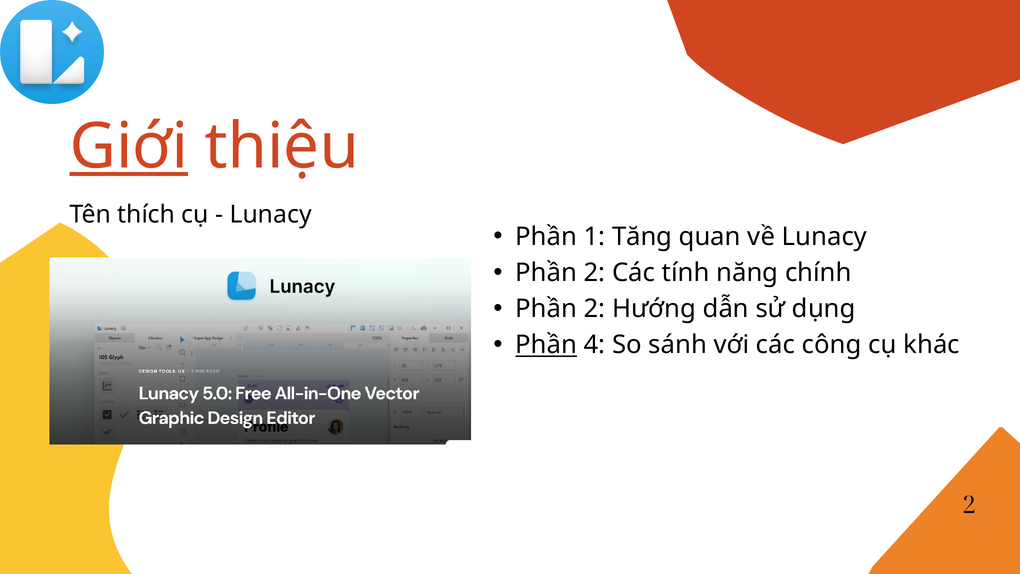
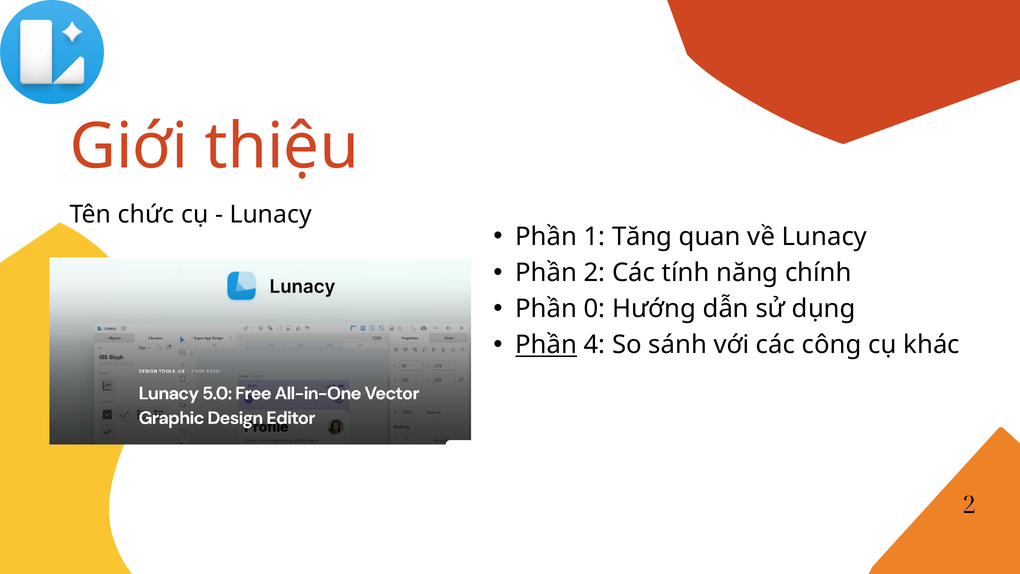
Giới underline: present -> none (129, 147)
thích: thích -> chức (146, 214)
2: 2 -> 0 (595, 309)
